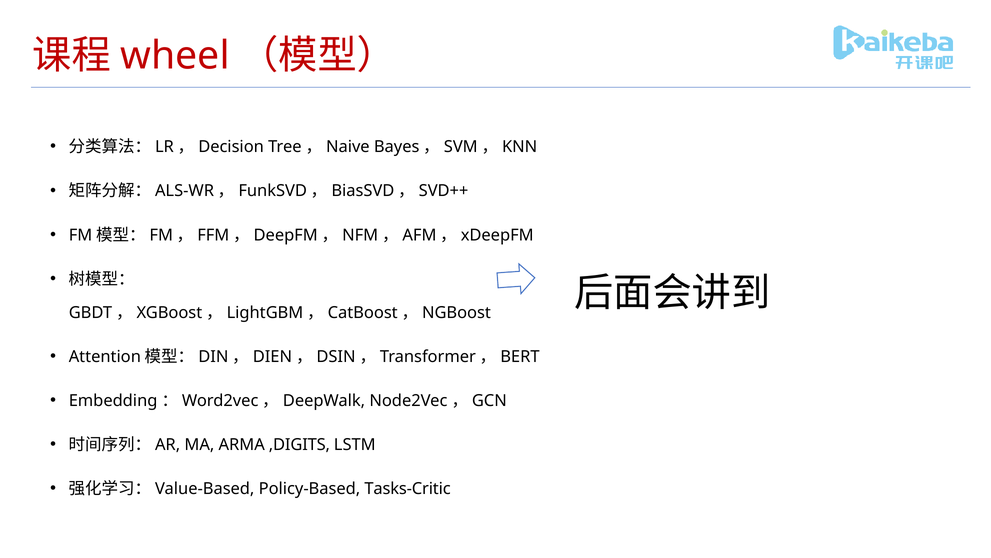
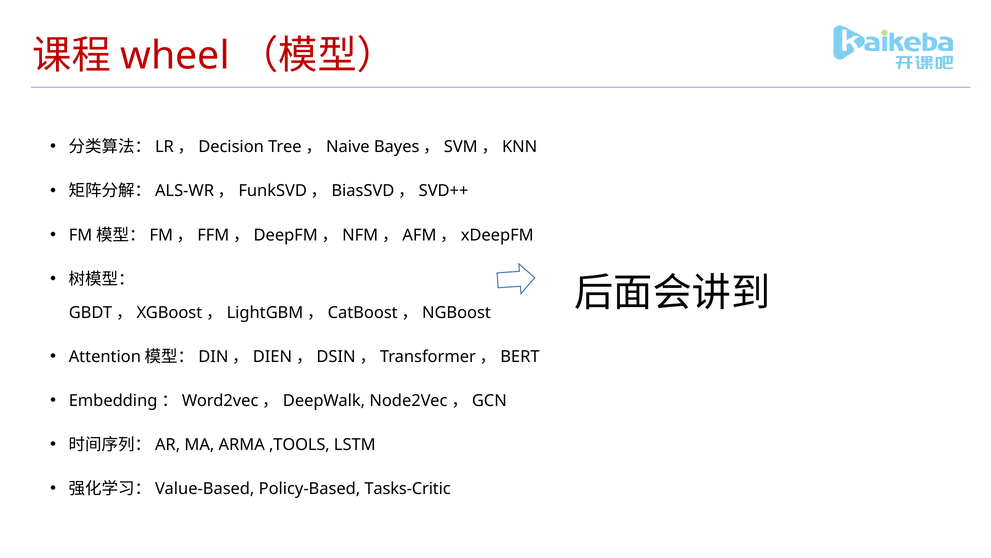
,DIGITS: ,DIGITS -> ,TOOLS (299, 444)
